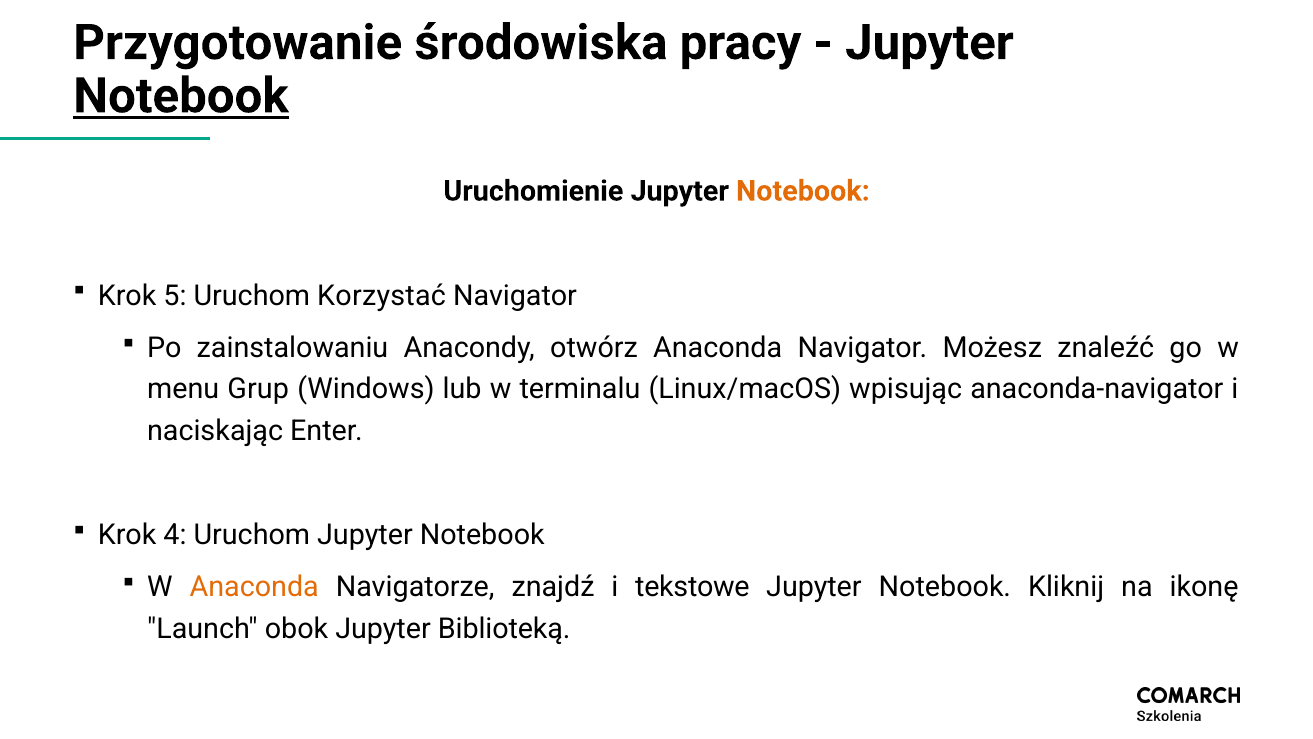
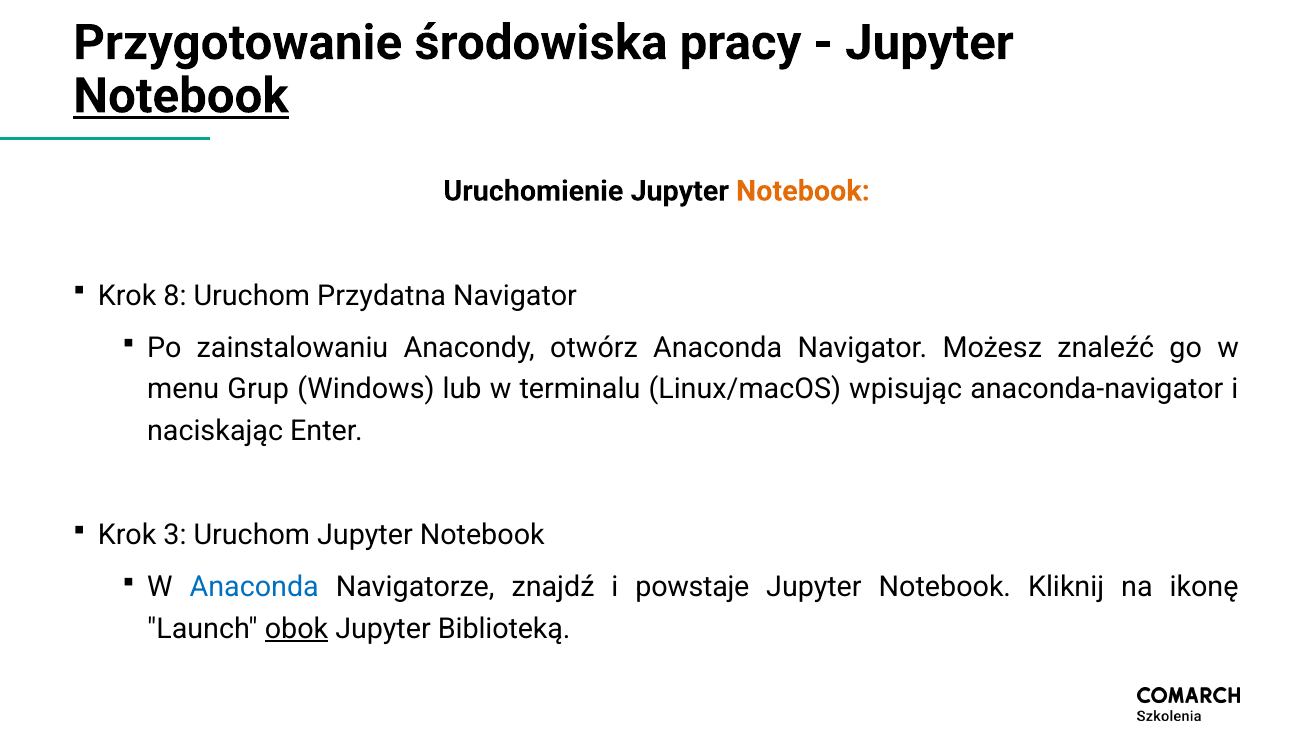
5: 5 -> 8 (175, 295)
Korzystać: Korzystać -> Przydatna (382, 295)
4: 4 -> 3 (175, 535)
Anaconda colour: orange -> blue (254, 587)
tekstowe: tekstowe -> powstaje (692, 587)
obok underline: none -> present (297, 628)
